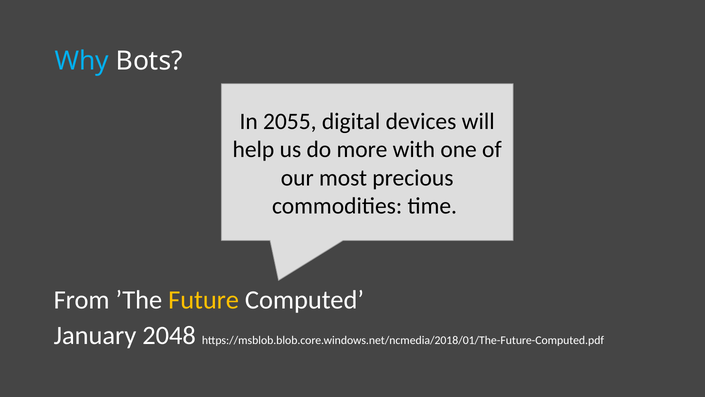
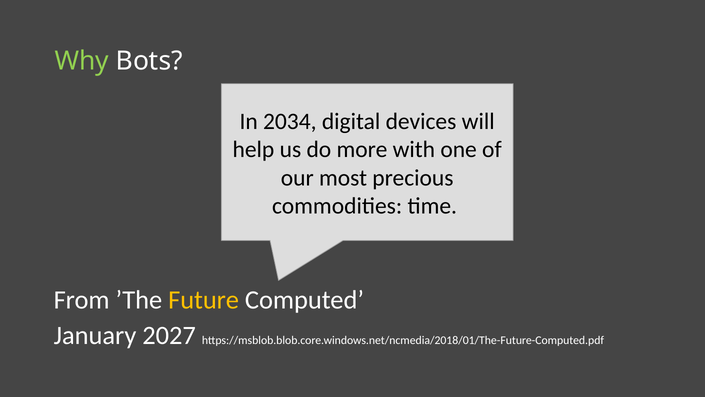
Why colour: light blue -> light green (82, 61)
2055: 2055 -> 2034 (290, 121)
2048: 2048 -> 2027 (169, 335)
